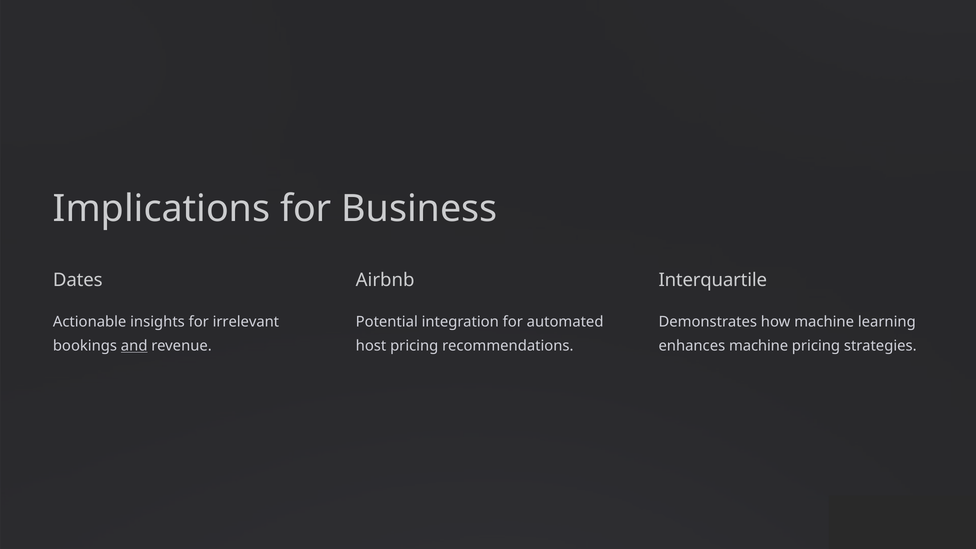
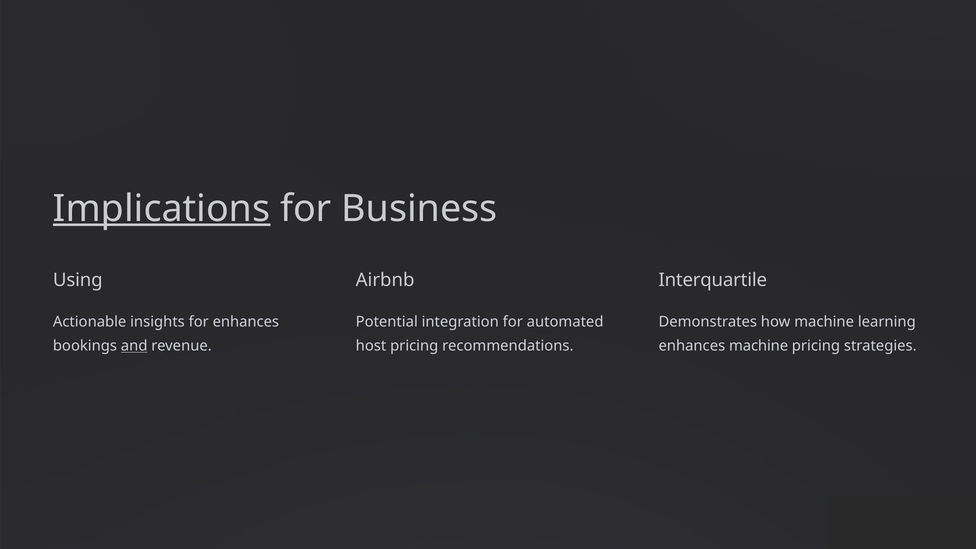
Implications underline: none -> present (162, 209)
Dates: Dates -> Using (78, 280)
for irrelevant: irrelevant -> enhances (246, 322)
